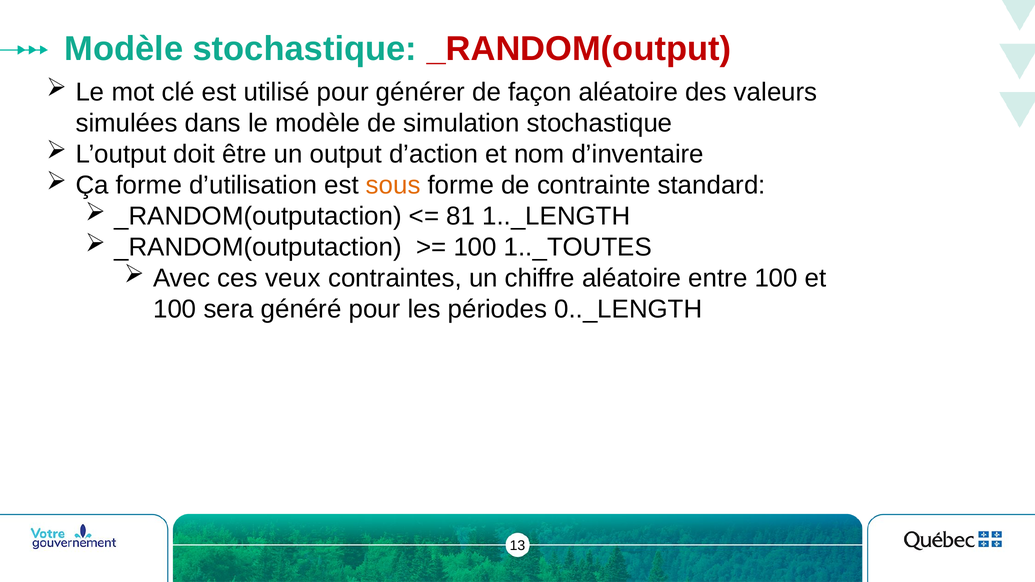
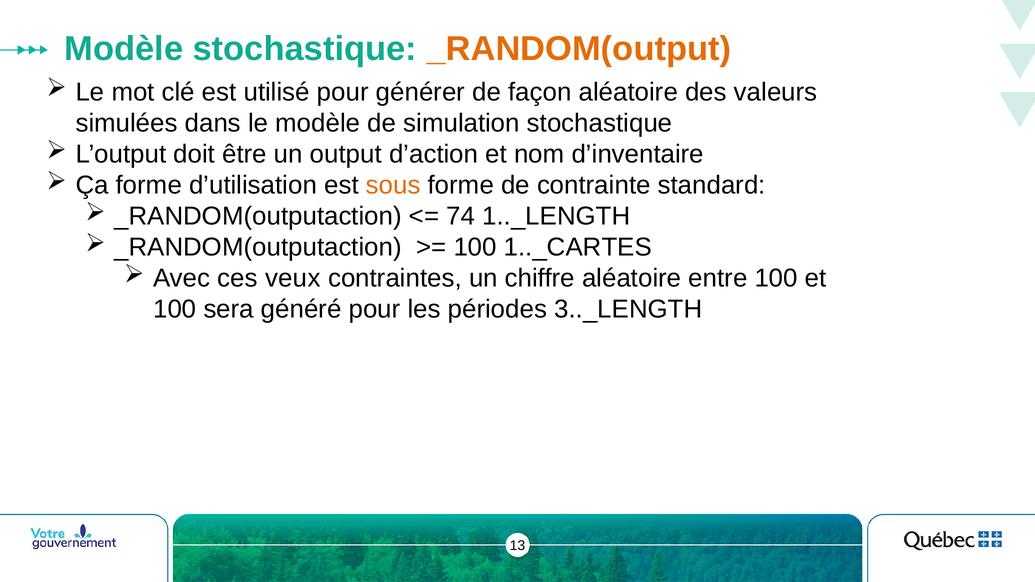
_RANDOM(output colour: red -> orange (579, 49)
81: 81 -> 74 (461, 216)
1.._TOUTES: 1.._TOUTES -> 1.._CARTES (578, 247)
0.._LENGTH: 0.._LENGTH -> 3.._LENGTH (628, 310)
